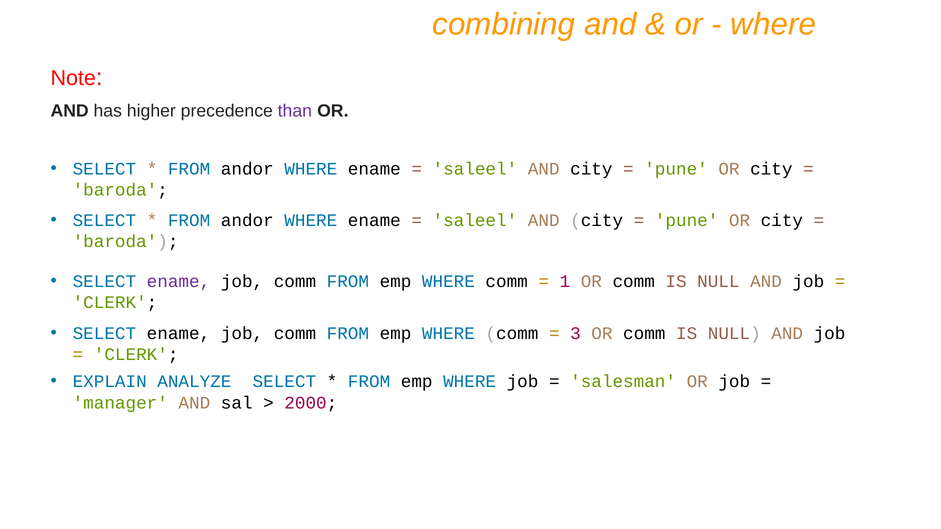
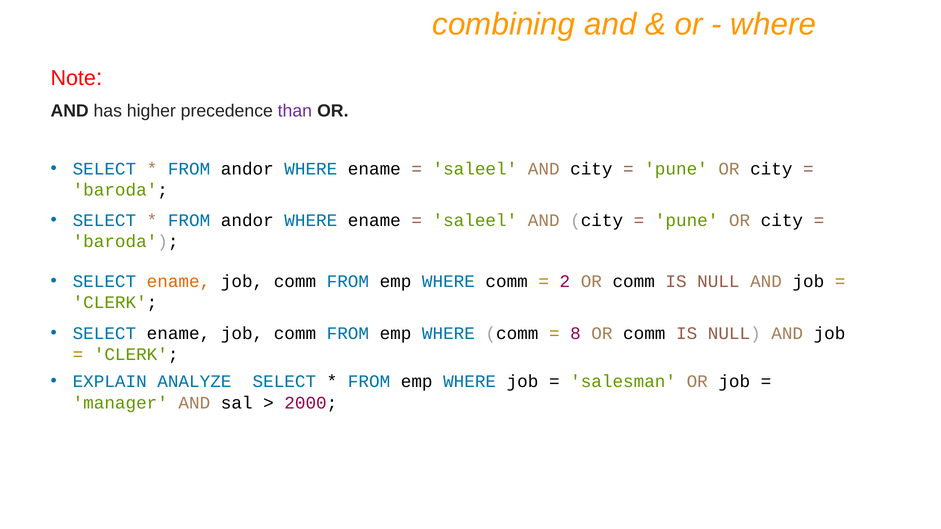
ename colour: purple -> orange (178, 282)
1: 1 -> 2 (565, 282)
3: 3 -> 8 (575, 333)
